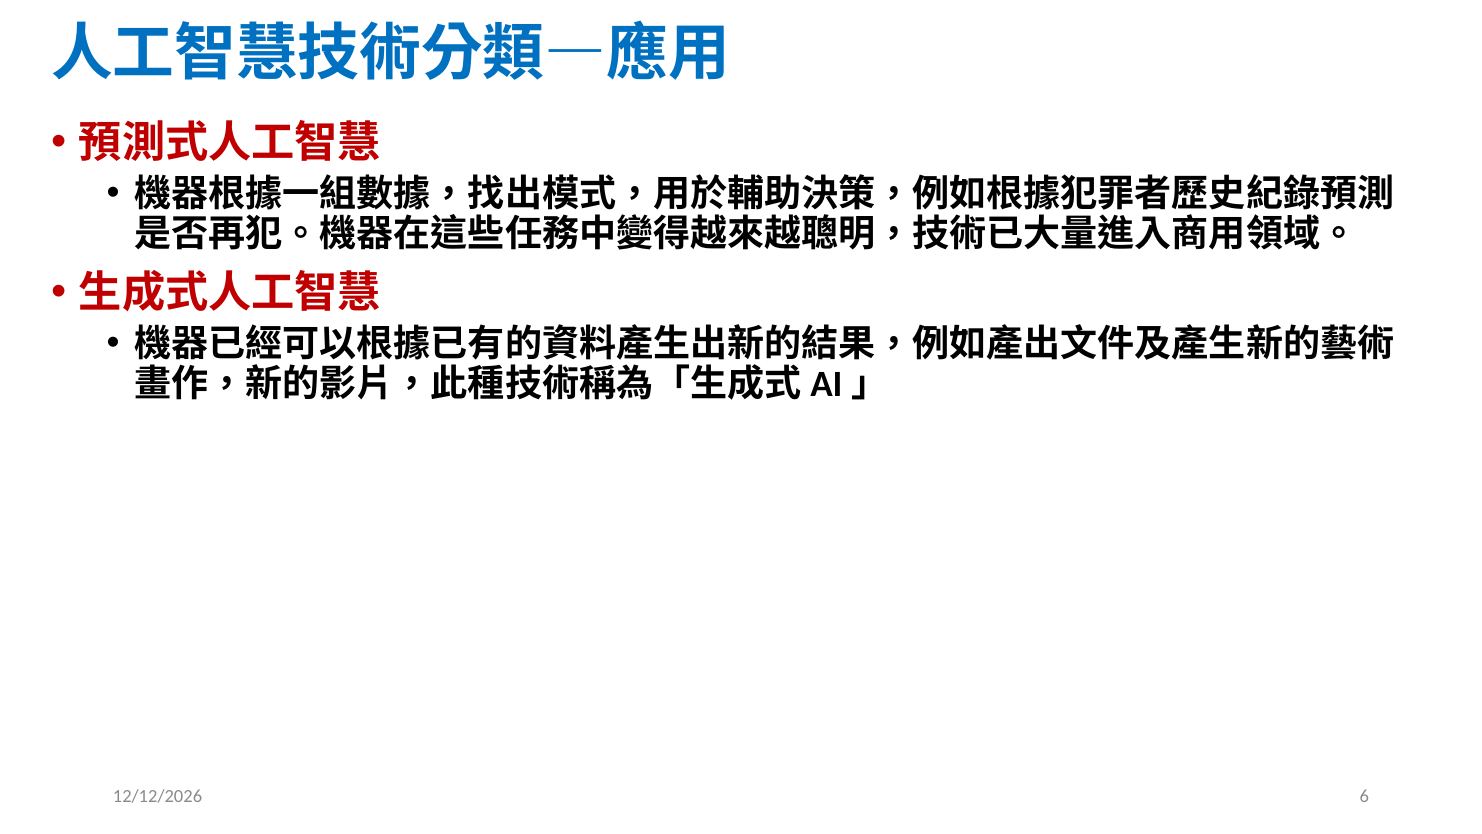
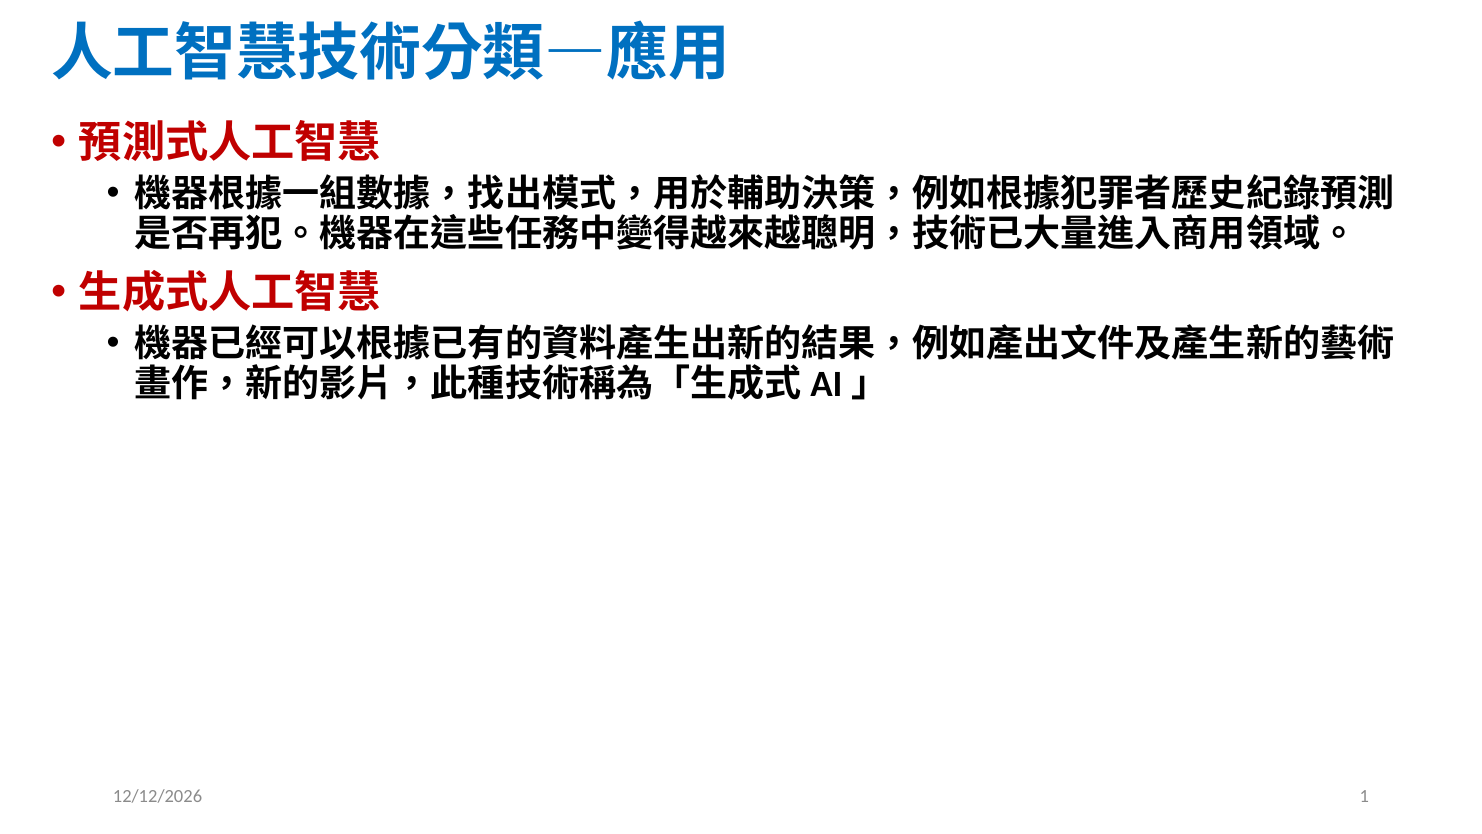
6: 6 -> 1 (1364, 796)
